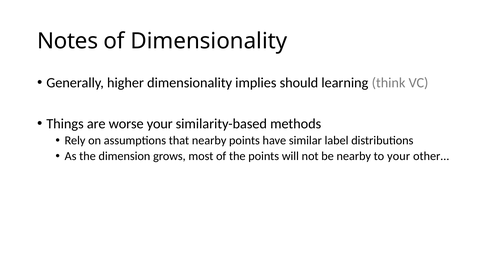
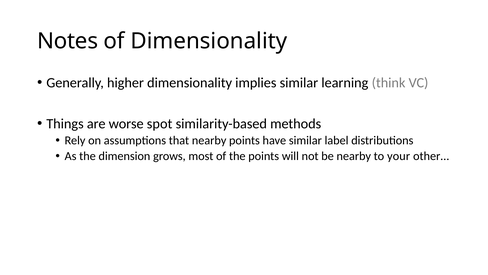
implies should: should -> similar (299, 83)
worse your: your -> spot (160, 123)
